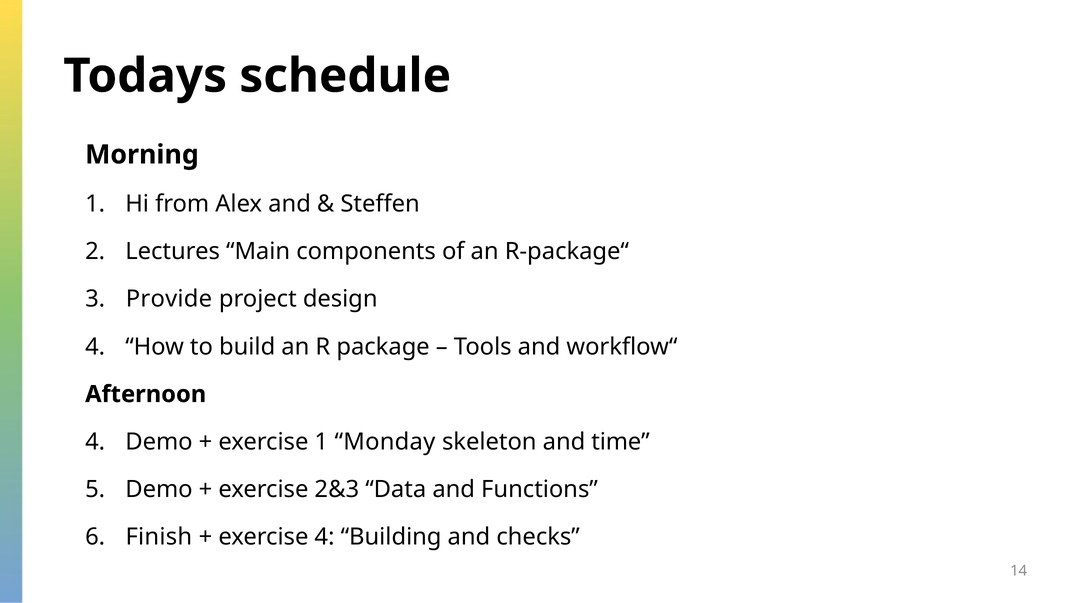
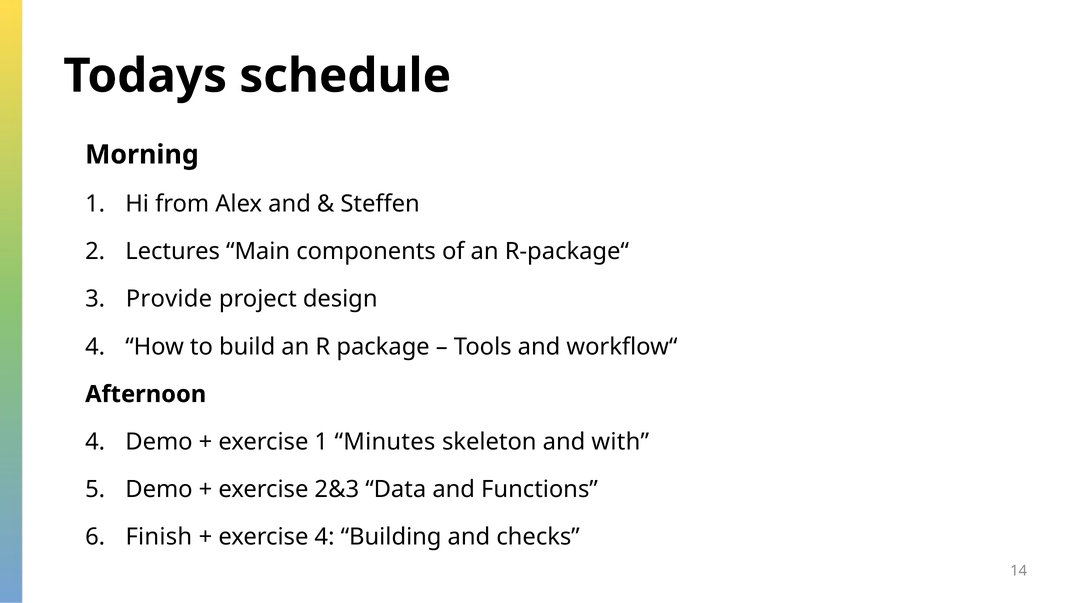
Monday: Monday -> Minutes (385, 442)
time: time -> with (620, 442)
